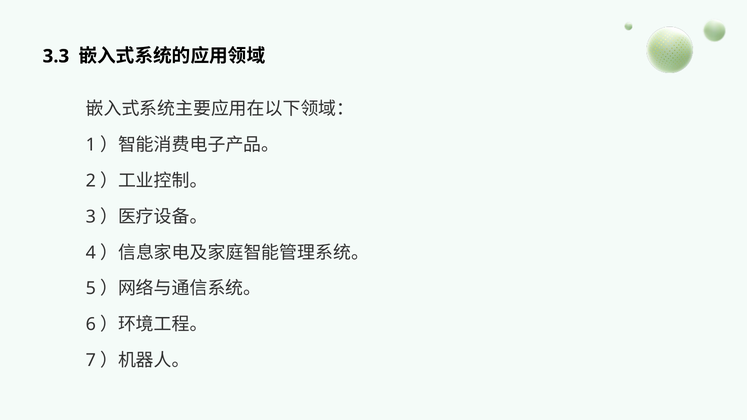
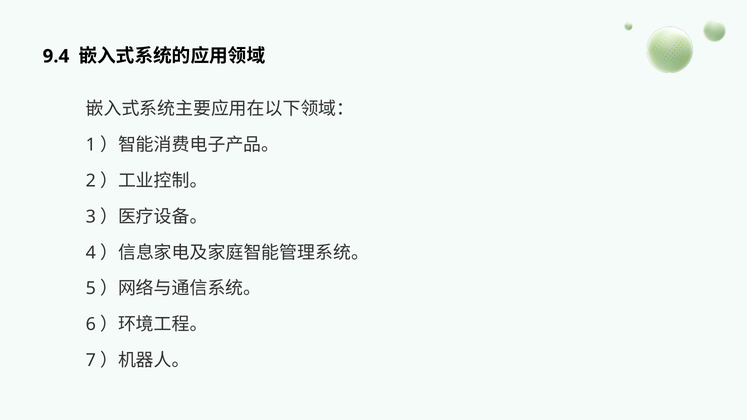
3.3: 3.3 -> 9.4 (56, 56)
